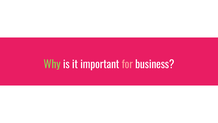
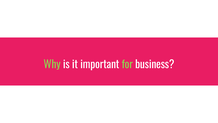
for colour: pink -> light green (127, 64)
